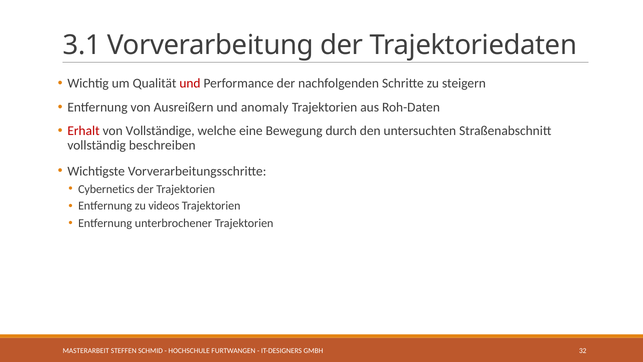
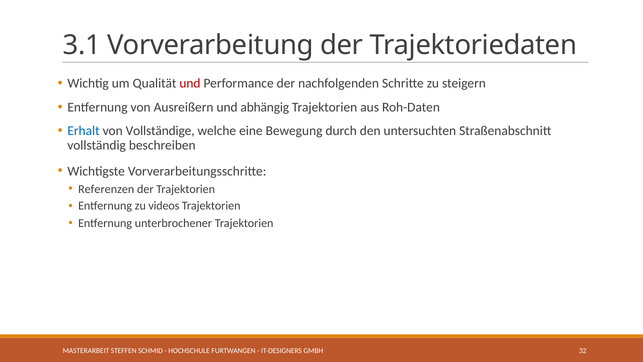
anomaly: anomaly -> abhängig (265, 107)
Erhalt colour: red -> blue (84, 131)
Cybernetics: Cybernetics -> Referenzen (106, 189)
